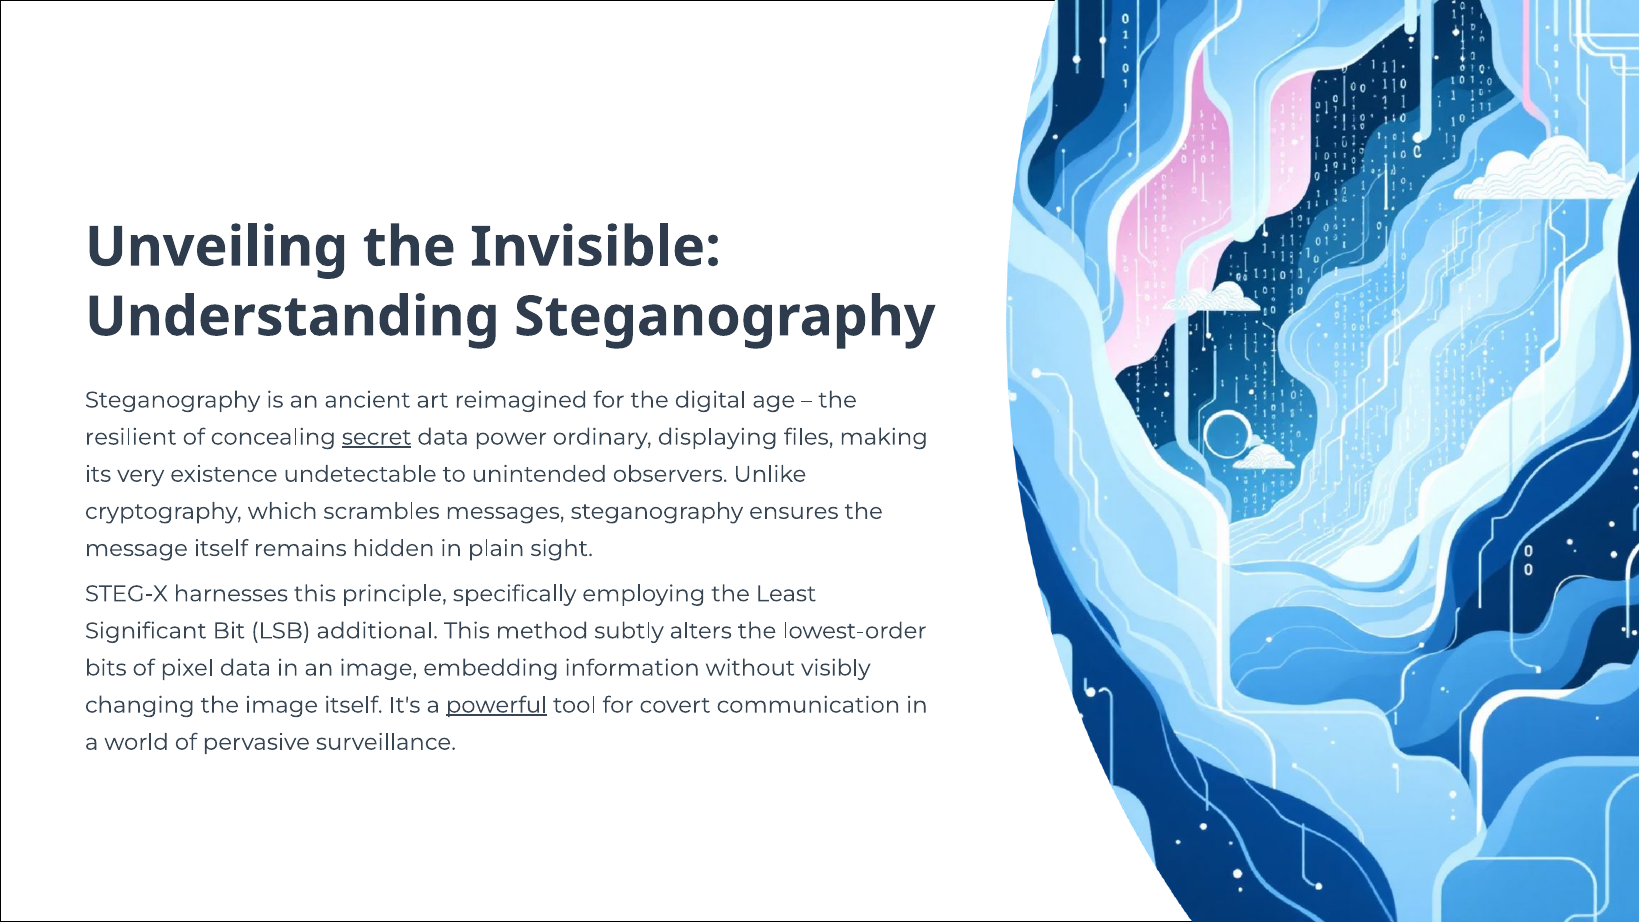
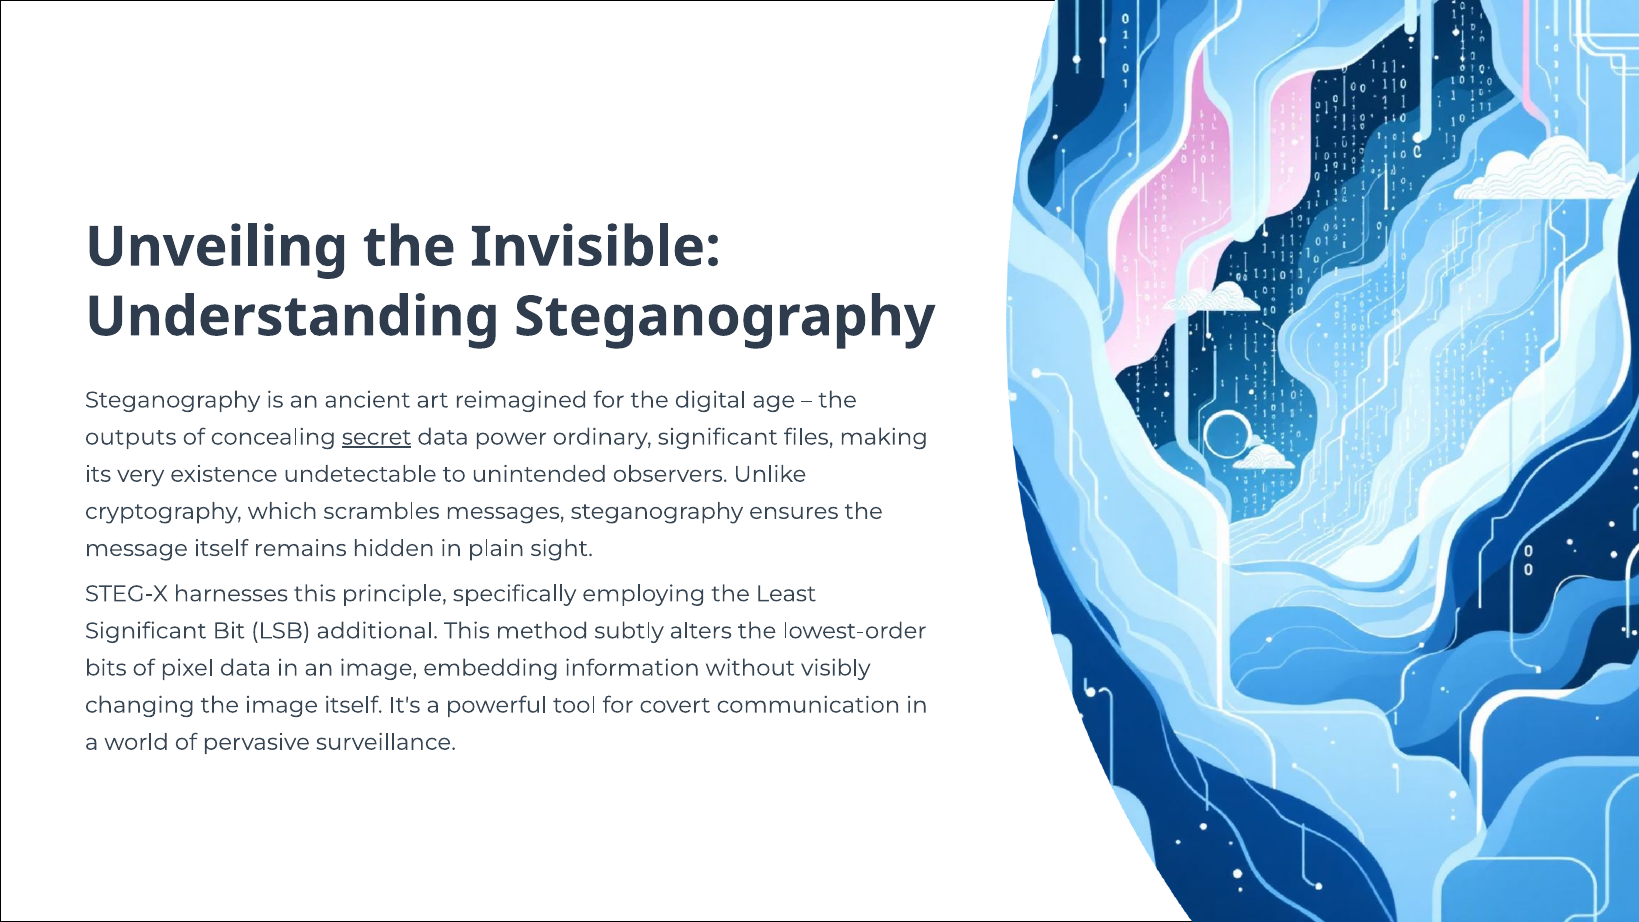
resilient: resilient -> outputs (131, 437)
ordinary displaying: displaying -> significant (718, 437)
powerful underline: present -> none (496, 705)
